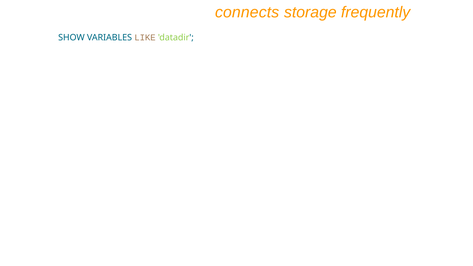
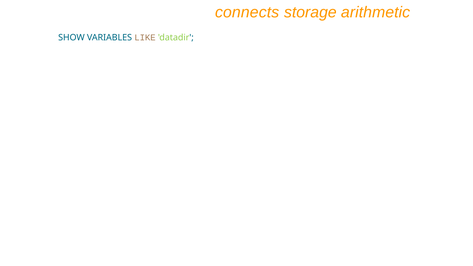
frequently: frequently -> arithmetic (376, 12)
